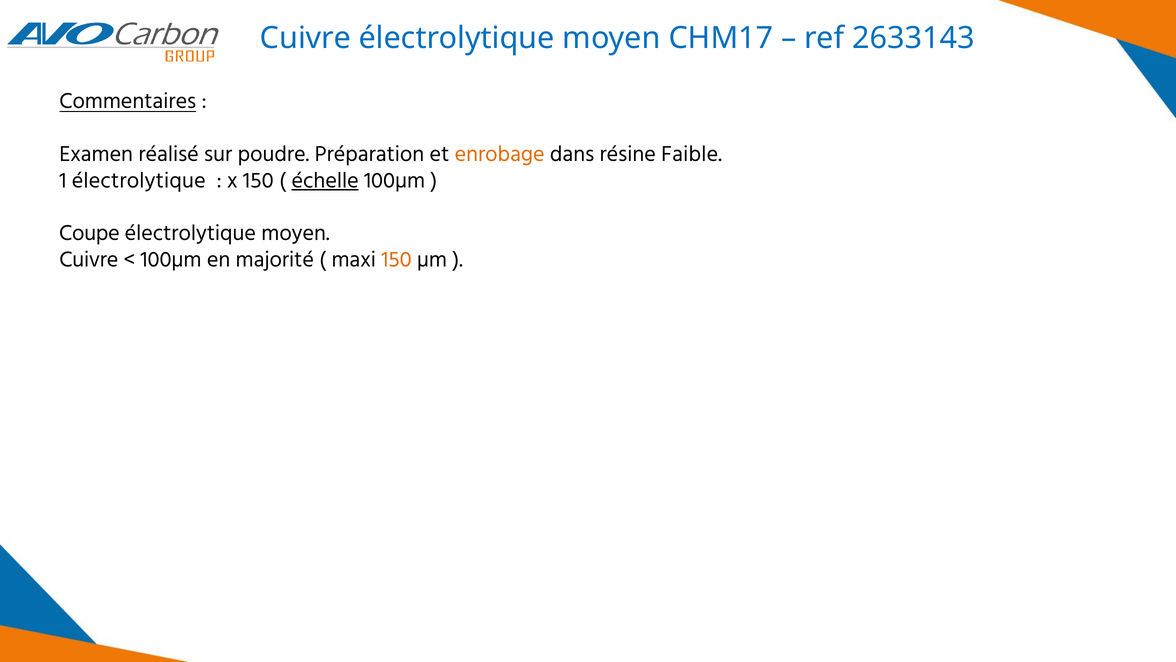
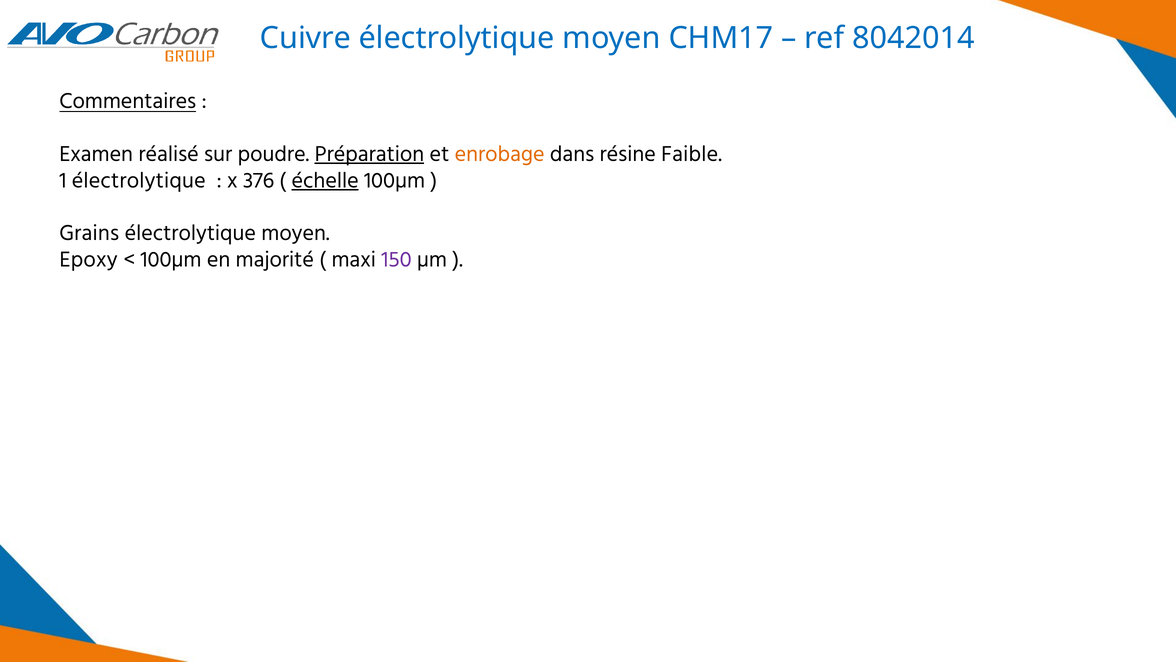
2633143: 2633143 -> 8042014 (913, 38)
Préparation underline: none -> present (369, 154)
x 150: 150 -> 376 (259, 180)
Coupe: Coupe -> Grains (89, 233)
Cuivre: Cuivre -> Epoxy (89, 259)
150 colour: orange -> purple (396, 259)
